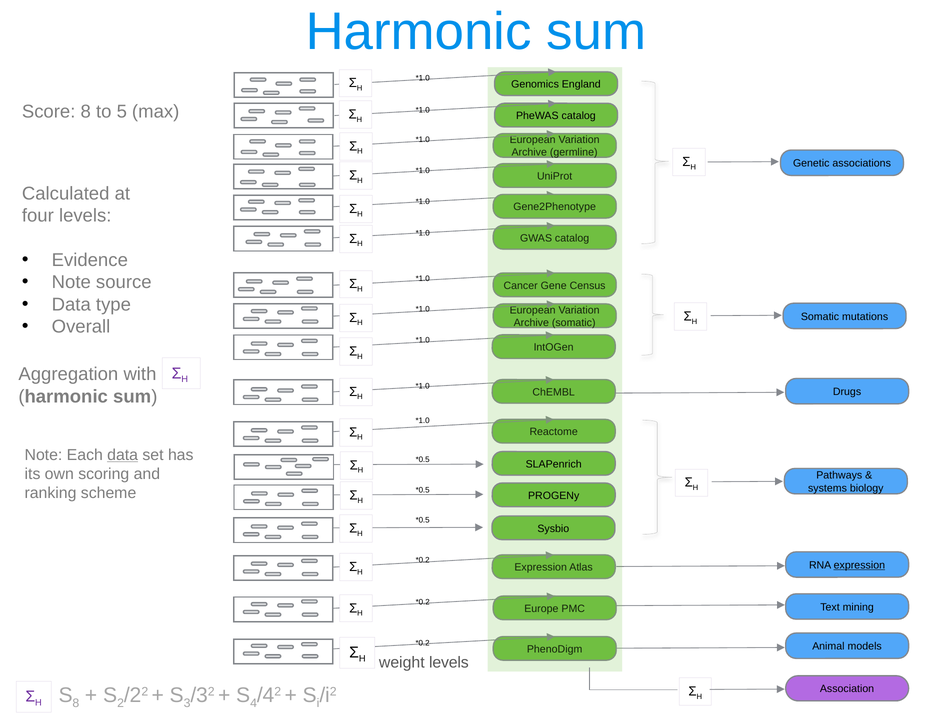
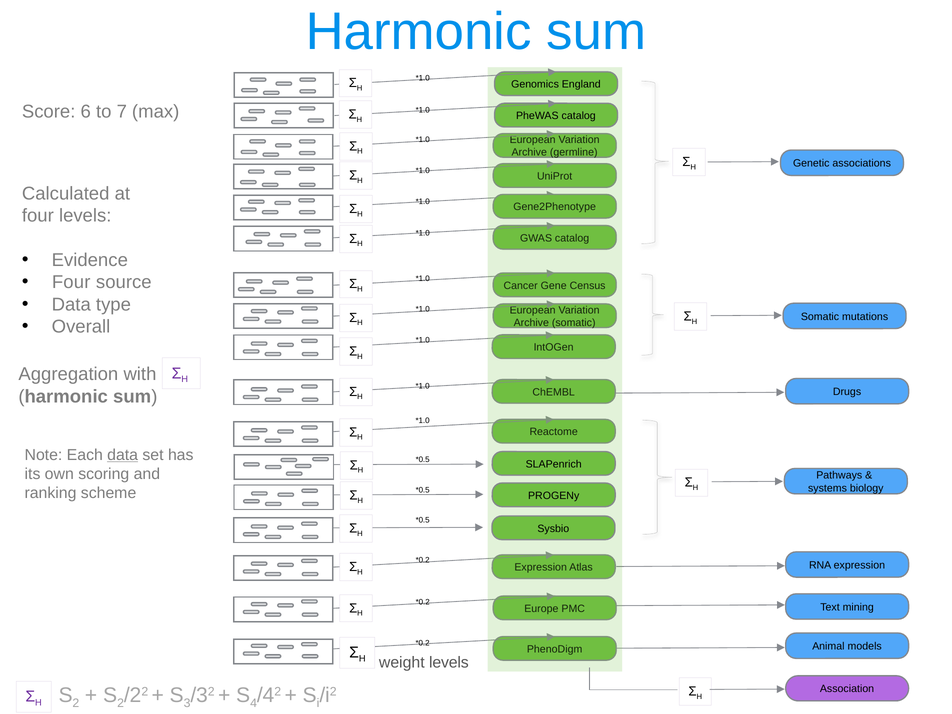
Score 8: 8 -> 6 (86, 111)
5: 5 -> 7 (122, 111)
Note: Note -> Four (71, 282)
expression underline: present -> none (859, 565)
8: 8 -> 2 (76, 703)
